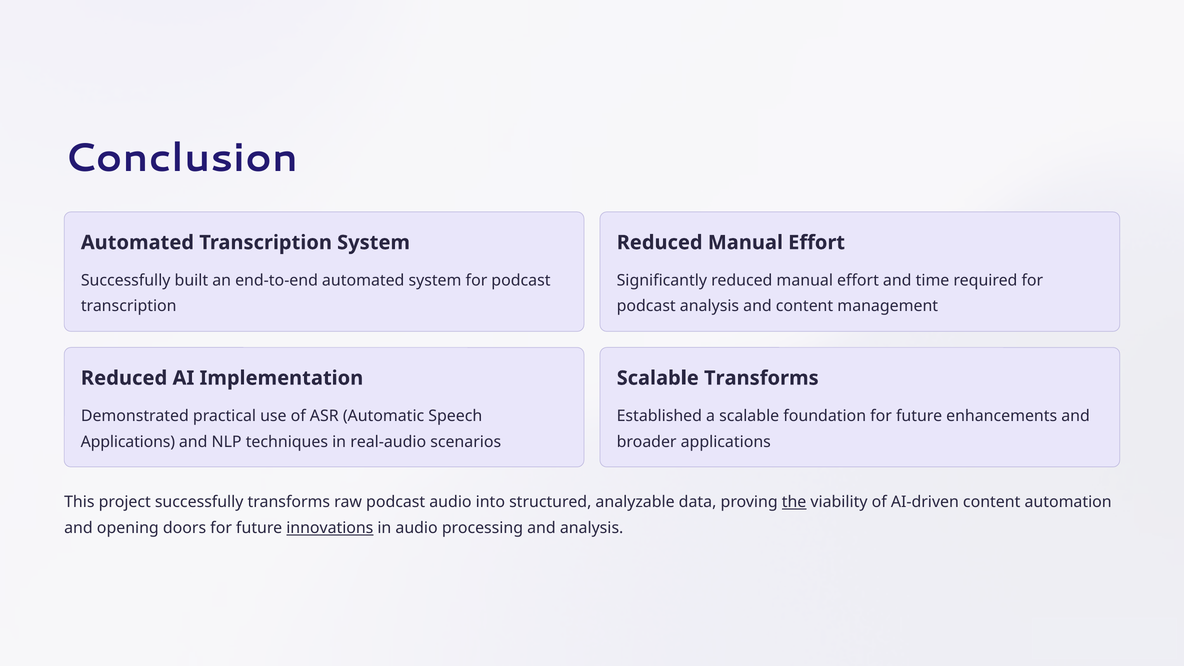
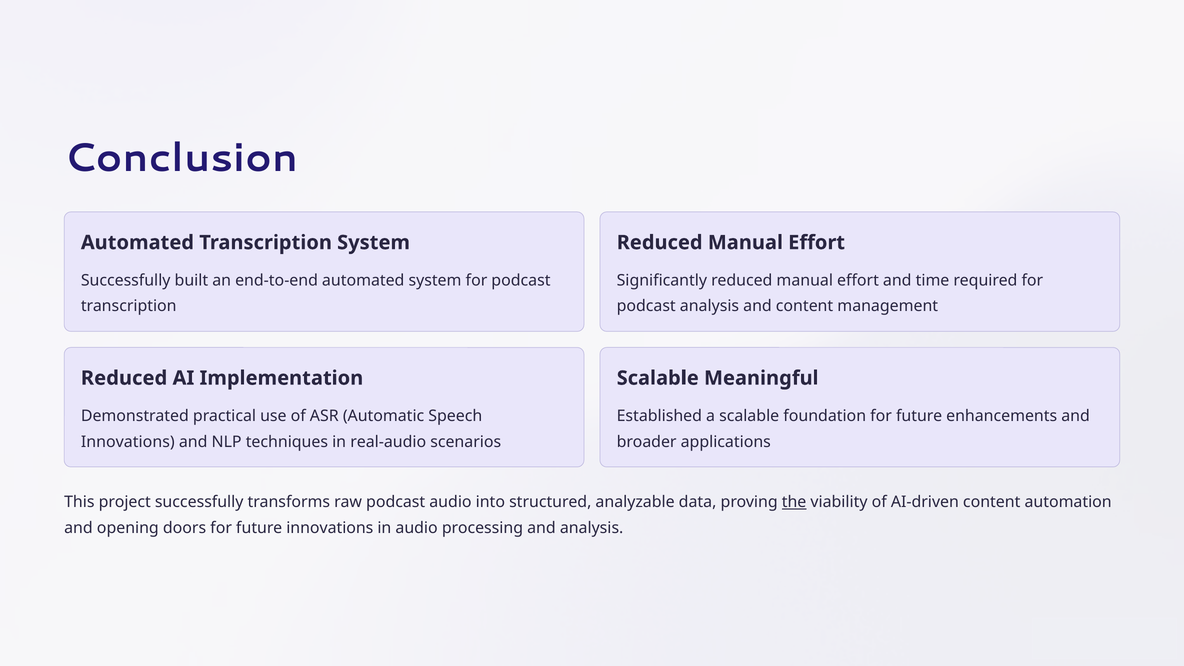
Scalable Transforms: Transforms -> Meaningful (761, 378)
Applications: Applications -> Innovations (128, 442)
innovations underline: present -> none (330, 528)
